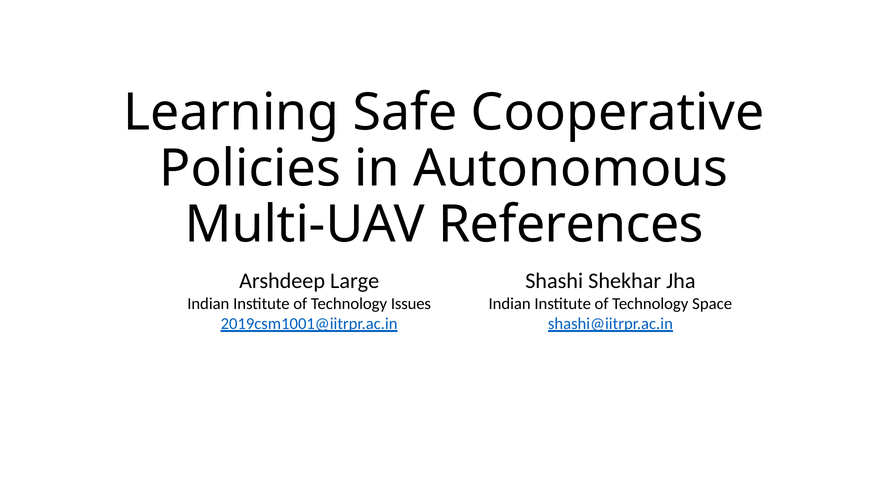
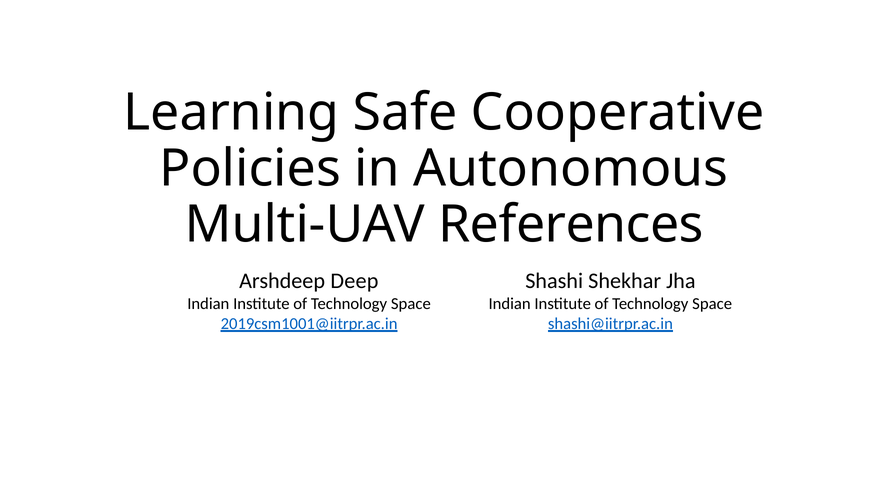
Large: Large -> Deep (355, 280)
Issues: Issues -> Space (411, 303)
